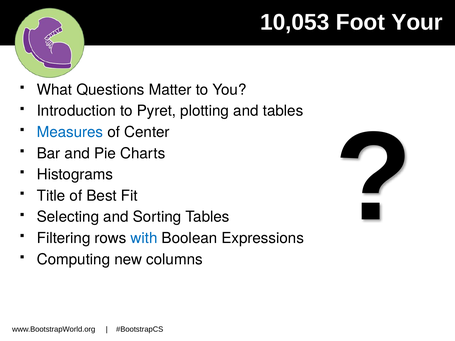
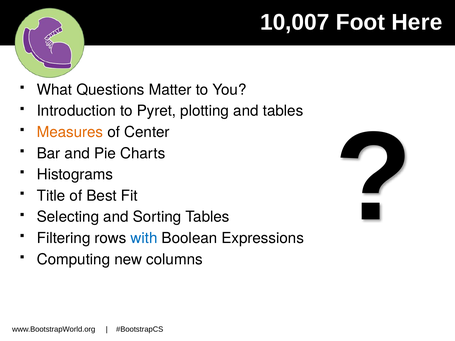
10,053: 10,053 -> 10,007 (295, 22)
Your: Your -> Here (417, 22)
Measures colour: blue -> orange (70, 132)
